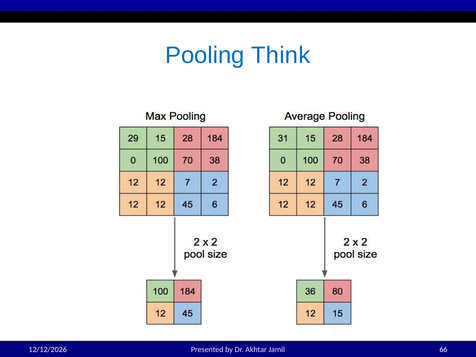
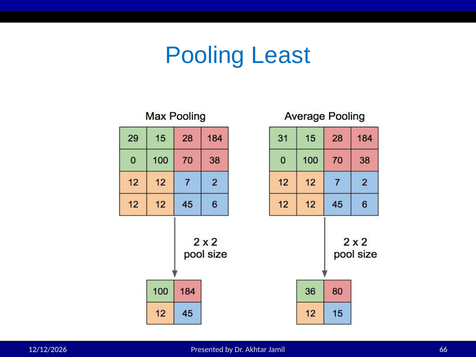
Think: Think -> Least (281, 55)
